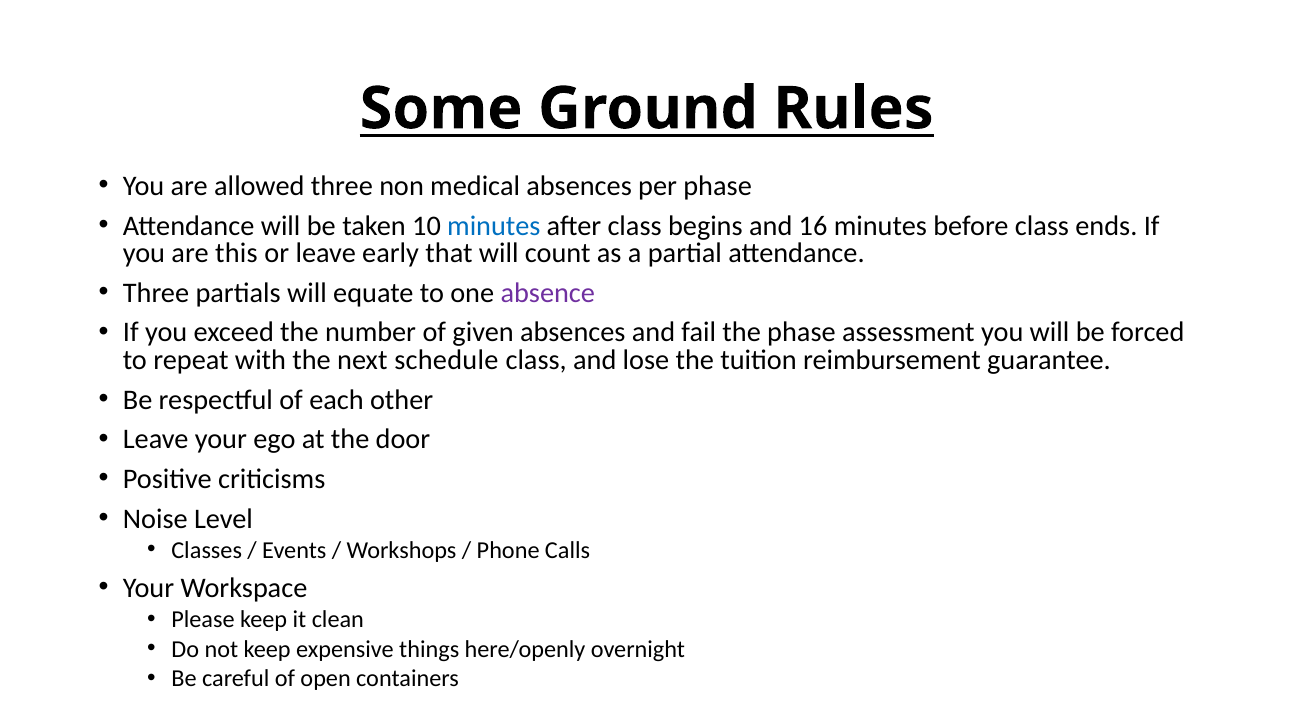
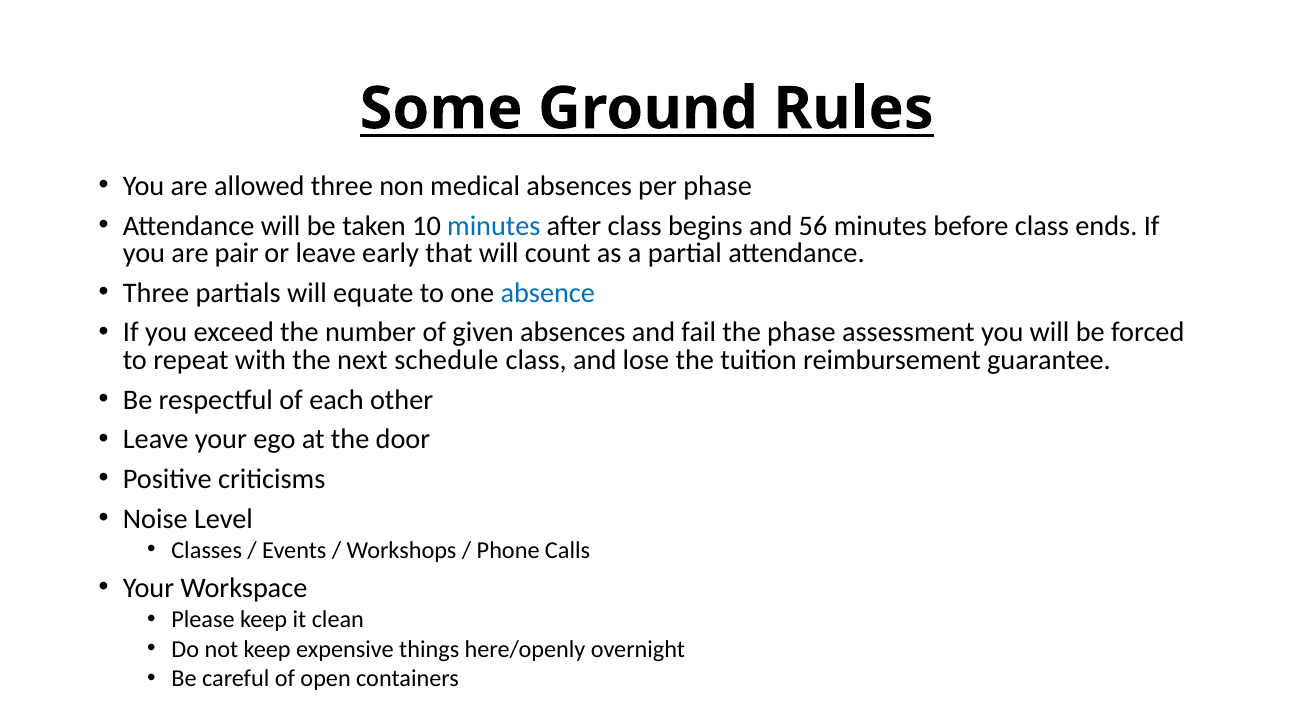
16: 16 -> 56 (813, 226)
this: this -> pair (237, 253)
absence colour: purple -> blue (548, 293)
